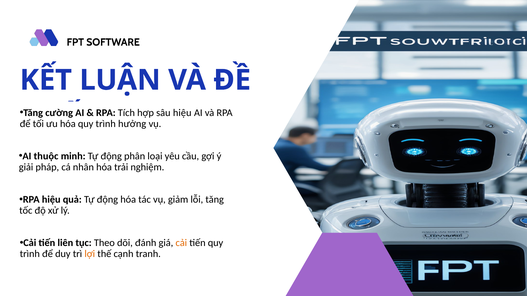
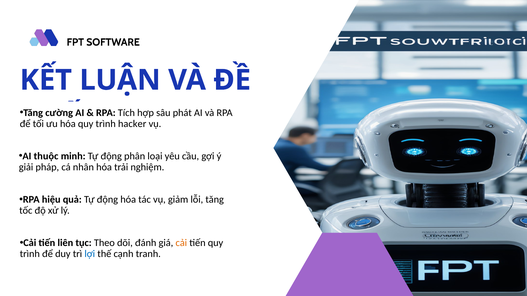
sâu hiệu: hiệu -> phát (182, 113)
hưởng: hưởng -> hacker (132, 124)
lợi colour: orange -> blue (90, 254)
